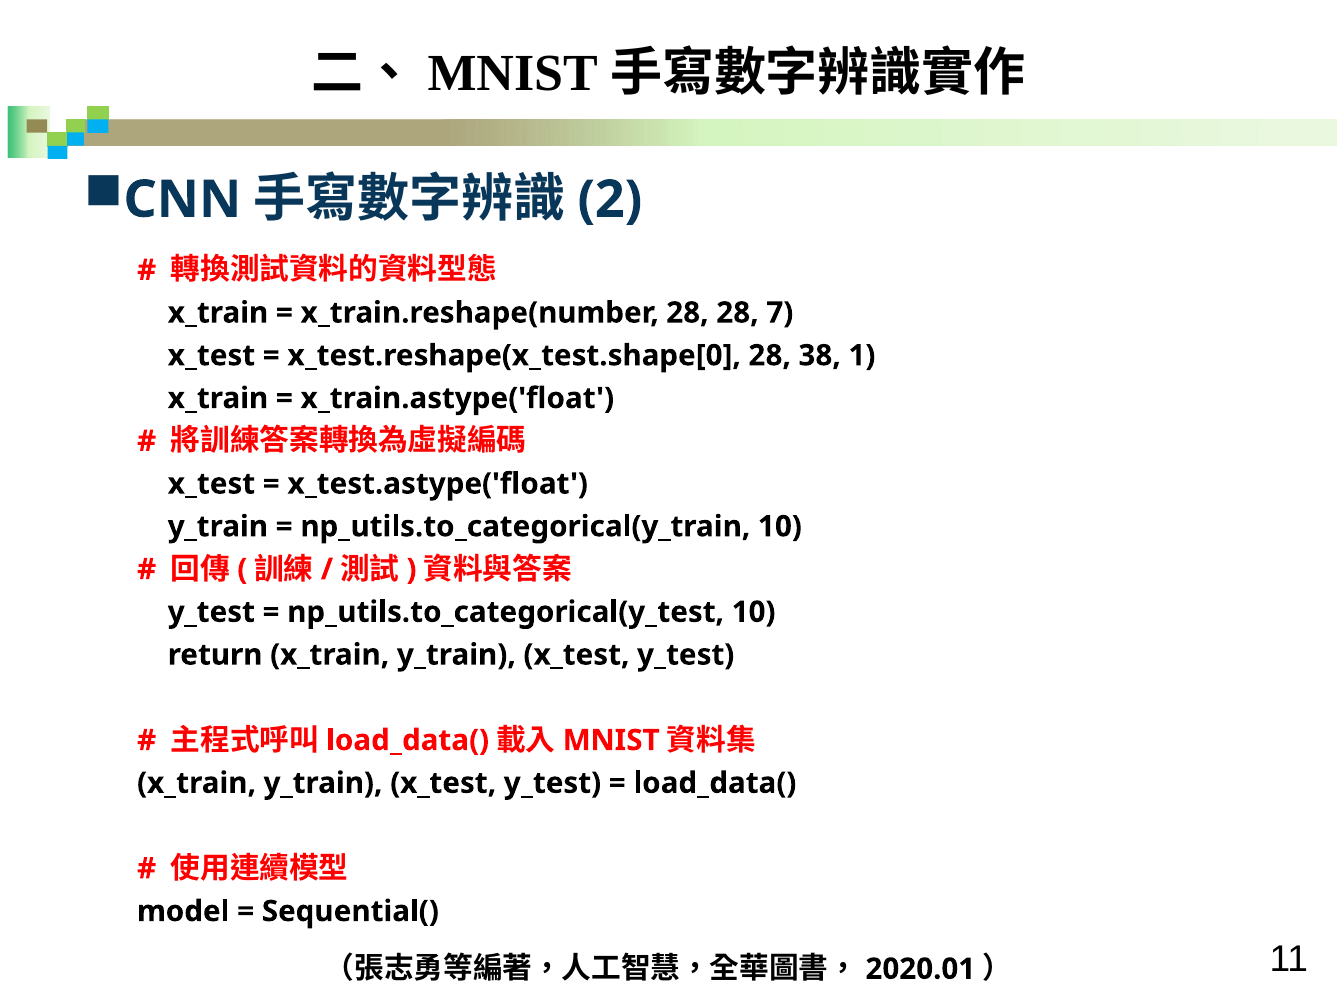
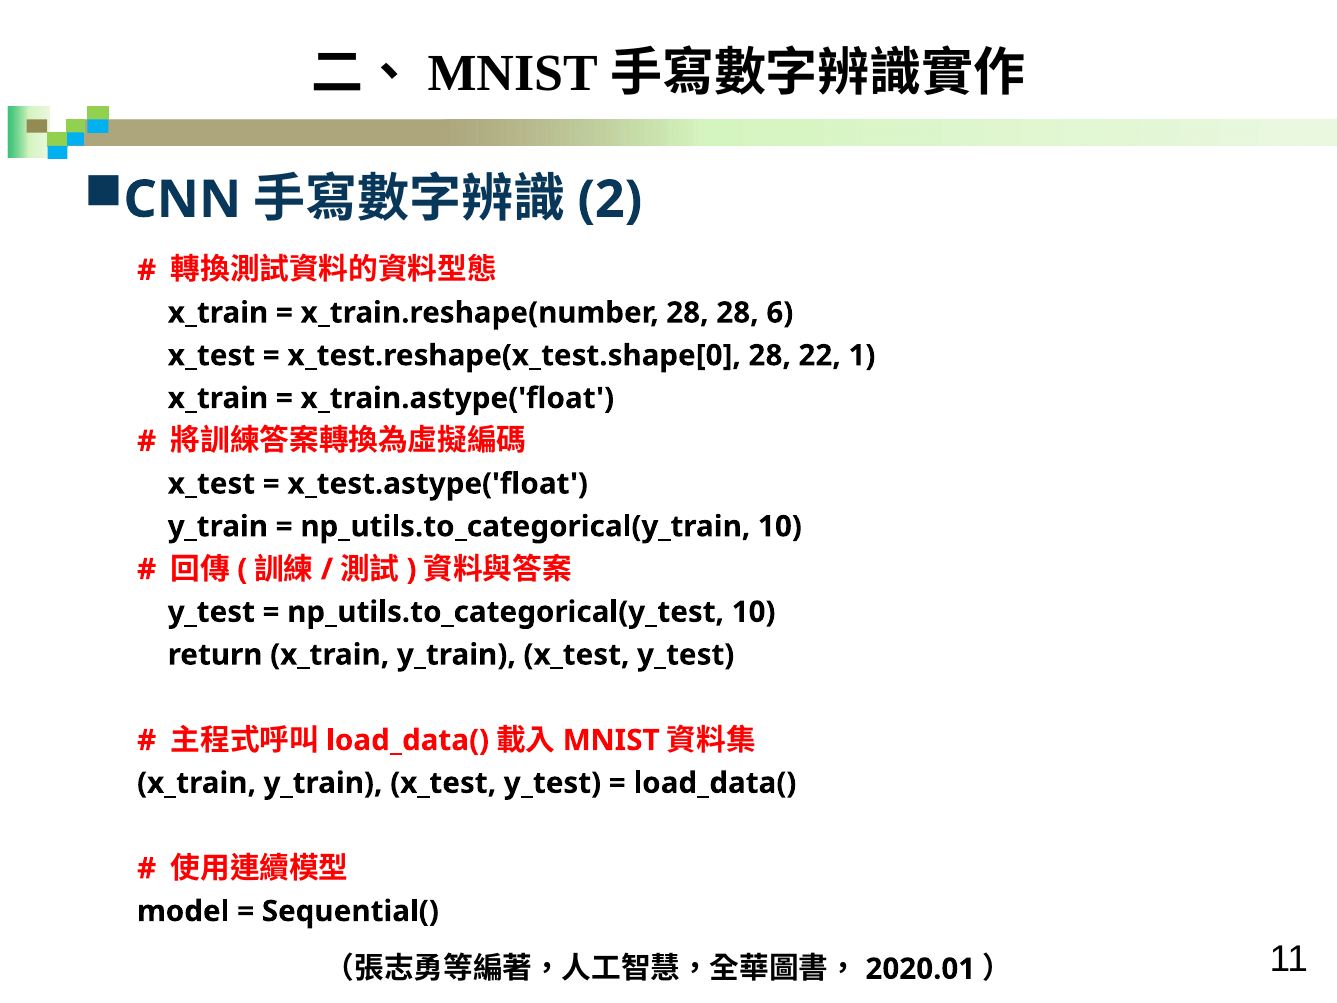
7: 7 -> 6 (780, 313)
38: 38 -> 22 (820, 355)
